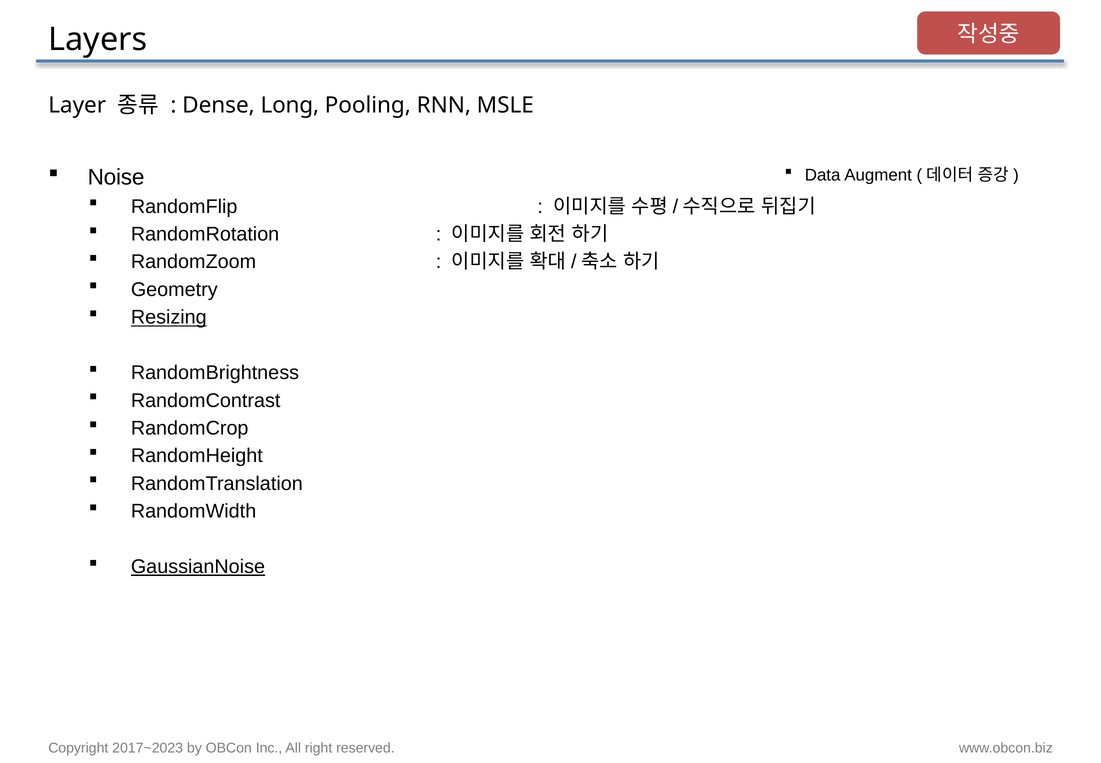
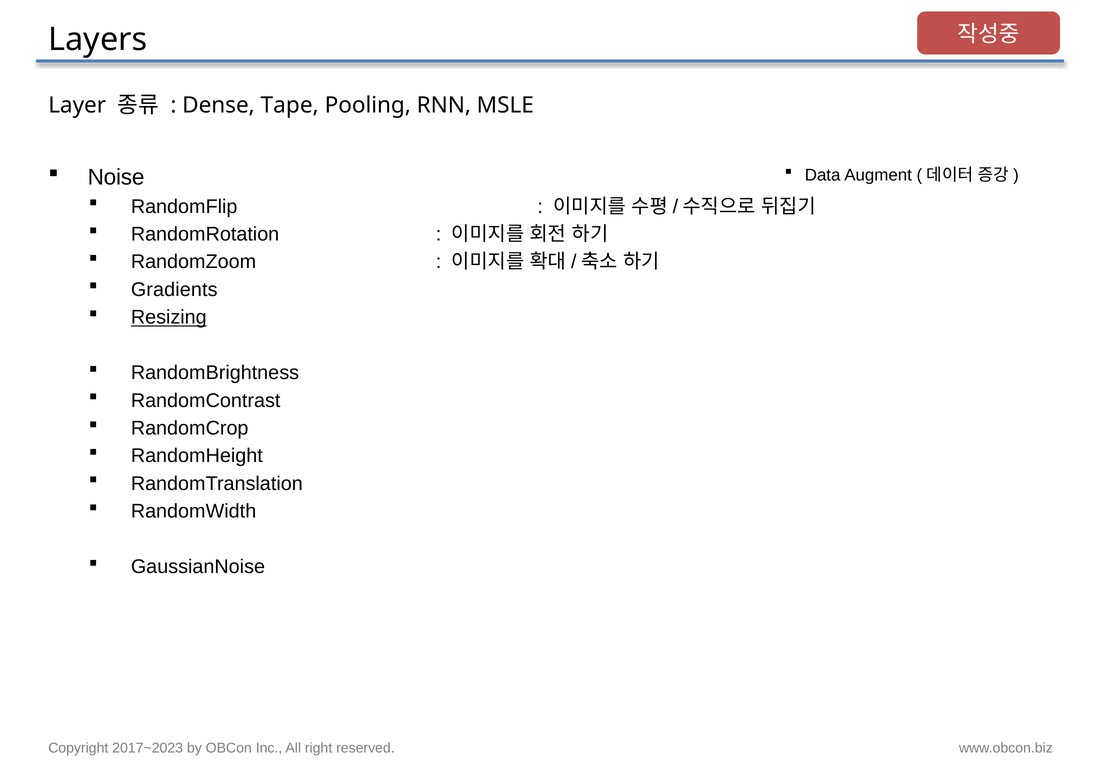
Long: Long -> Tape (290, 105)
Geometry: Geometry -> Gradients (174, 289)
GaussianNoise underline: present -> none (198, 566)
